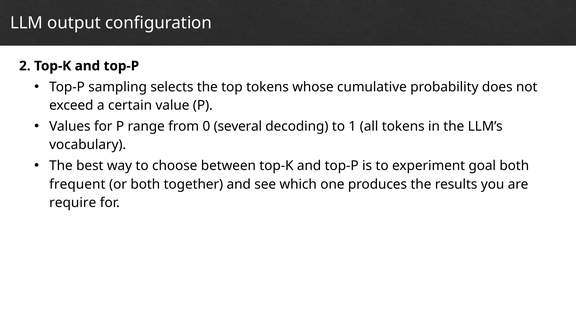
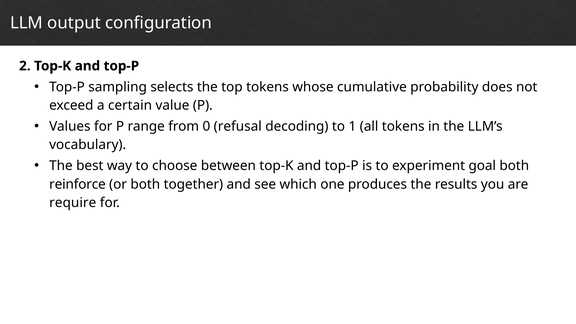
several: several -> refusal (238, 126)
frequent: frequent -> reinforce (77, 184)
